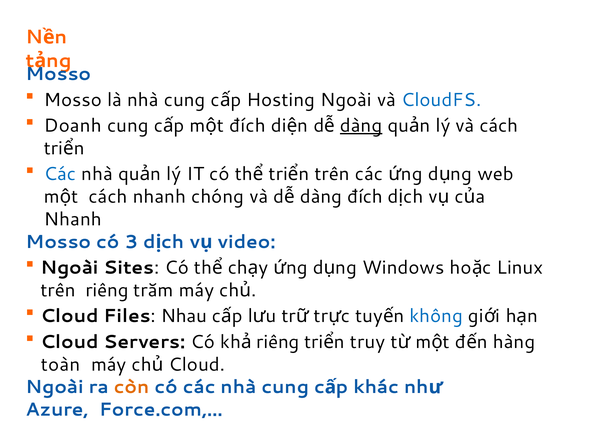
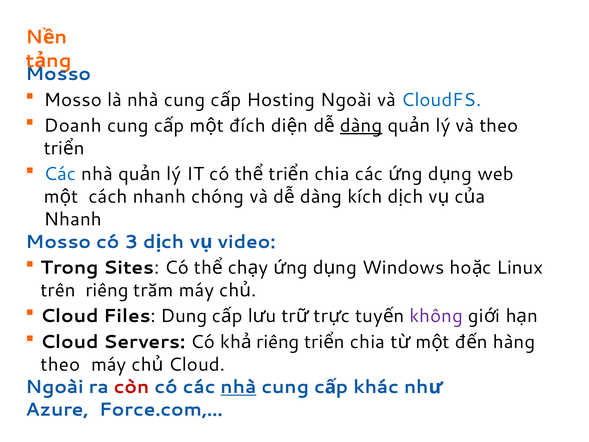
và cách: cách -> theo (499, 126)
trên: trên -> chia (332, 174)
đích: đích -> kích (365, 197)
Ngoài: Ngoài -> Trong (70, 267)
Nhau: Nhau -> Dung (184, 316)
không colour: blue -> purple (436, 316)
truy: truy -> chia (367, 342)
toàn: toàn -> theo (60, 364)
còn colour: orange -> red (132, 387)
nhà underline: none -> present (239, 387)
